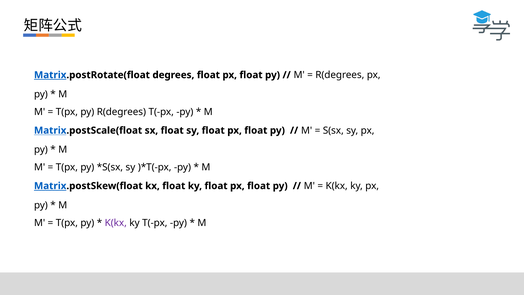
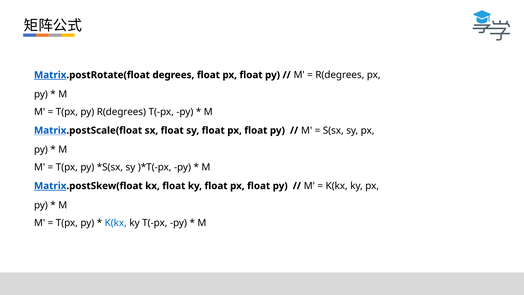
K(kx colour: purple -> blue (116, 223)
